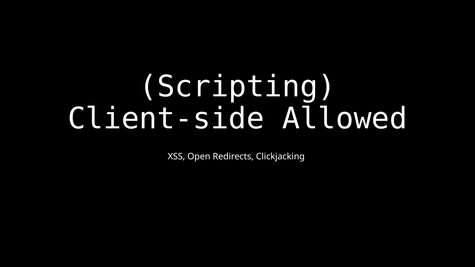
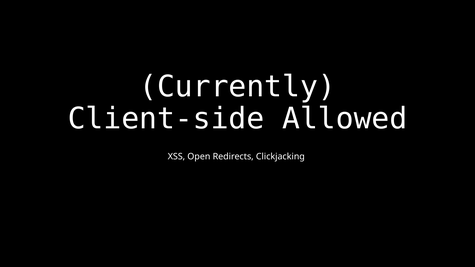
Scripting: Scripting -> Currently (237, 87)
